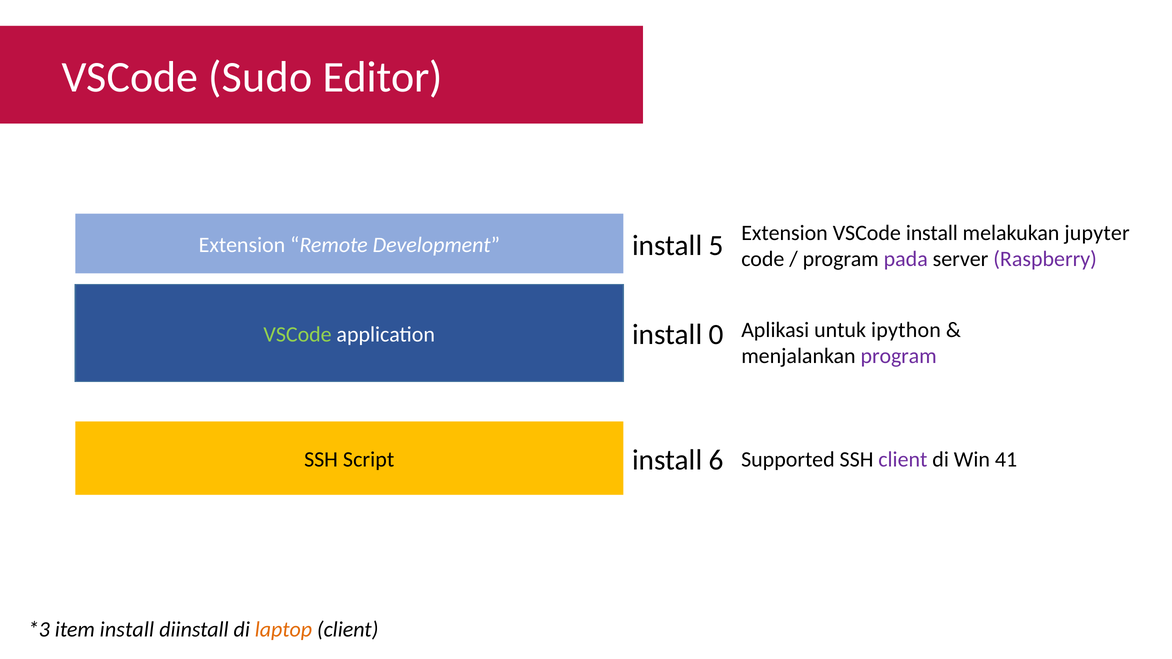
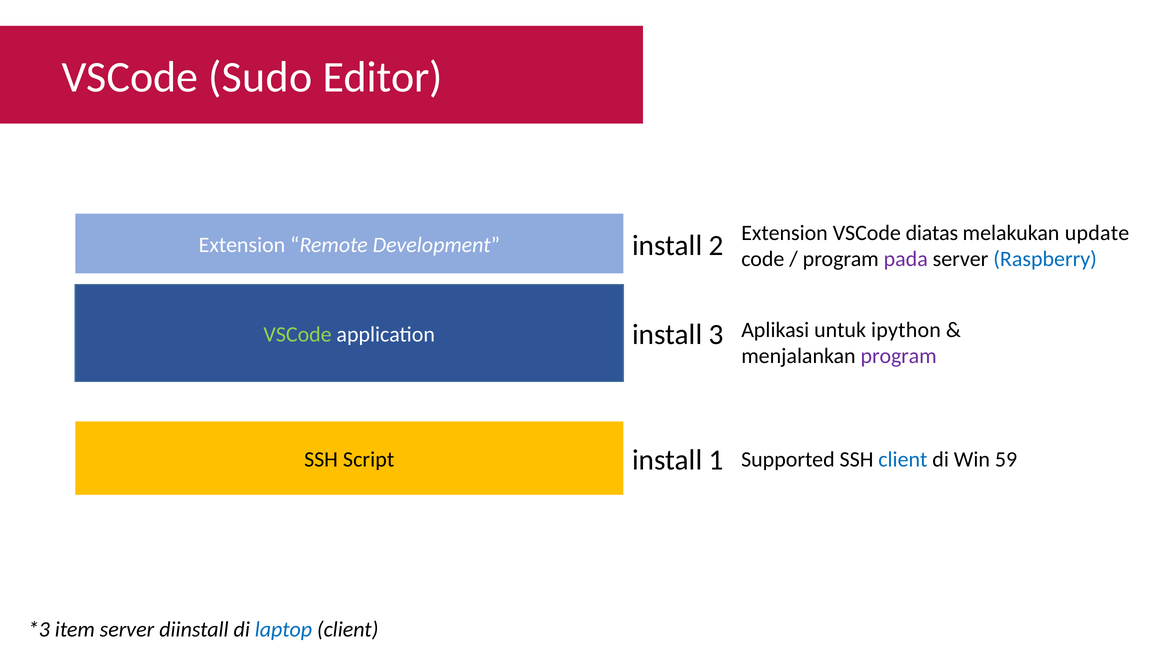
VSCode install: install -> diatas (932, 233)
jupyter: jupyter -> update (1097, 233)
5: 5 -> 2 (716, 245)
Raspberry colour: purple -> blue (1045, 259)
0: 0 -> 3 (716, 335)
6: 6 -> 1 (716, 460)
client colour: purple -> blue (903, 460)
41: 41 -> 59 (1006, 460)
item install: install -> server (127, 630)
laptop colour: orange -> blue (283, 630)
